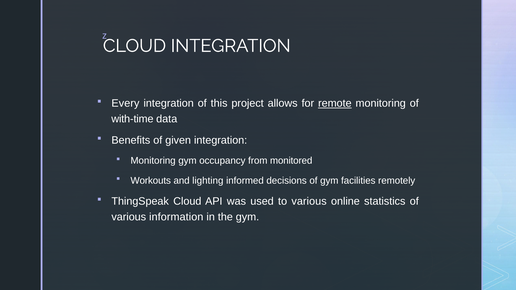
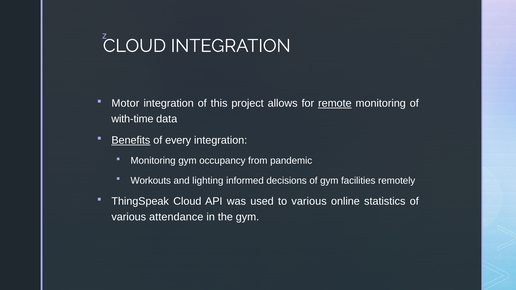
Every: Every -> Motor (125, 103)
Benefits underline: none -> present (131, 140)
given: given -> every (178, 140)
monitored: monitored -> pandemic (291, 161)
information: information -> attendance (176, 217)
